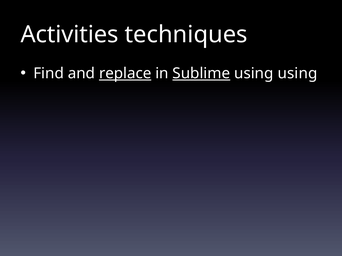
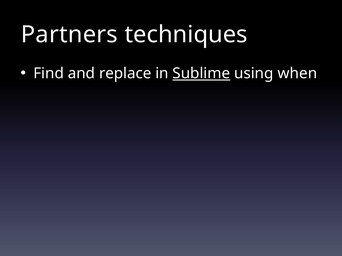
Activities: Activities -> Partners (69, 35)
replace underline: present -> none (125, 74)
using using: using -> when (297, 74)
